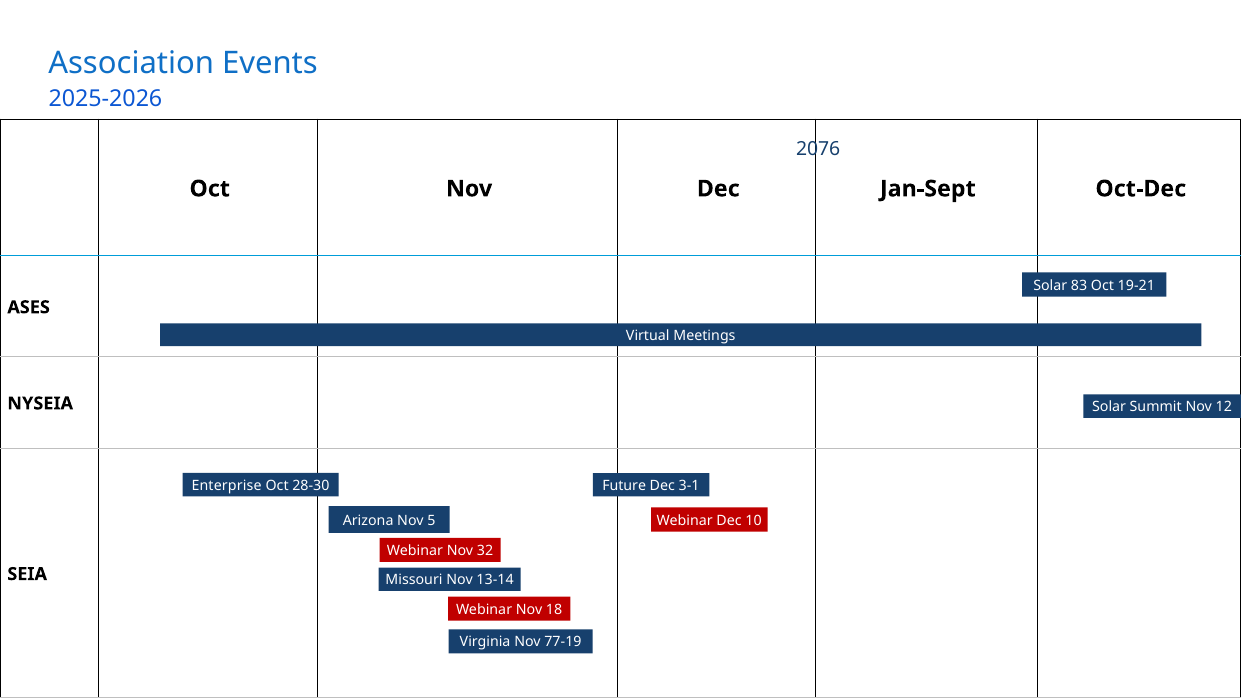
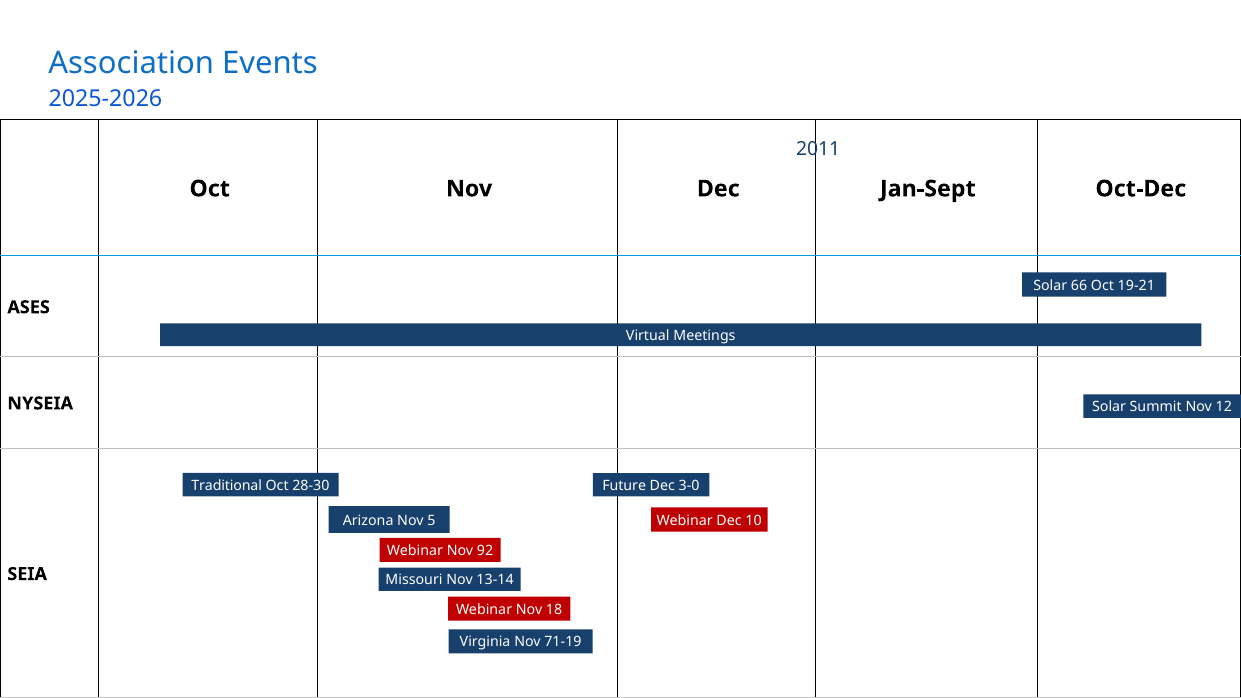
2076: 2076 -> 2011 (818, 149)
83: 83 -> 66 (1079, 285)
Enterprise: Enterprise -> Traditional (227, 486)
3-1: 3-1 -> 3-0 (689, 486)
32: 32 -> 92 (485, 551)
77-19: 77-19 -> 71-19 (563, 642)
